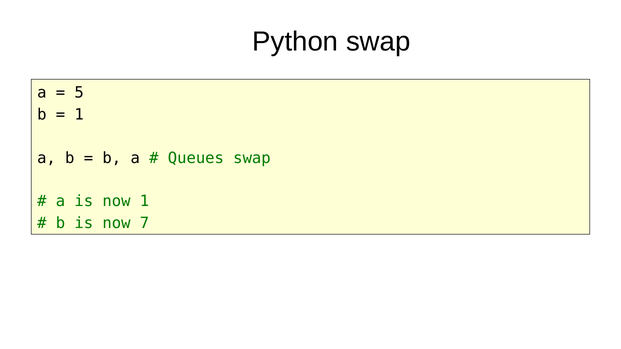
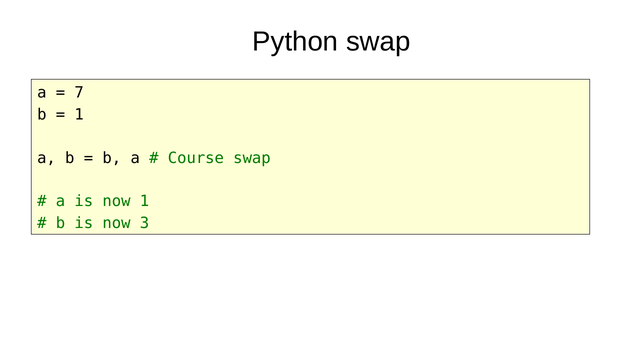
5: 5 -> 7 (79, 93)
Queues: Queues -> Course (196, 158)
7: 7 -> 3 (145, 223)
